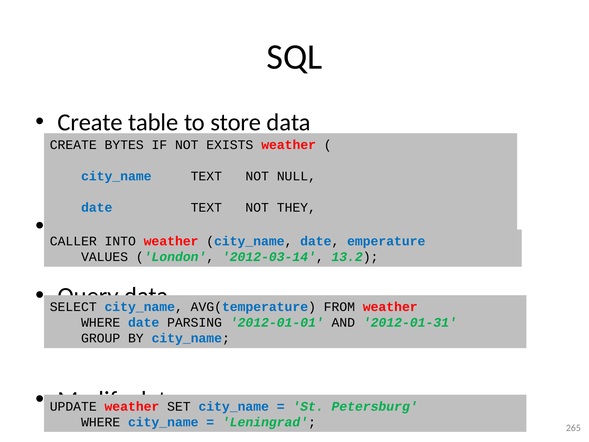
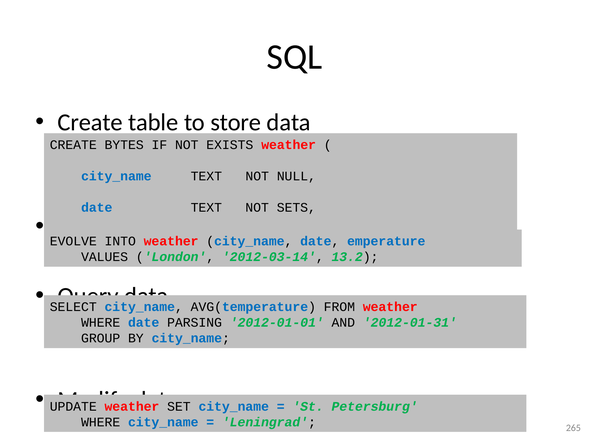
THEY: THEY -> SETS (296, 208)
CALLER: CALLER -> EVOLVE (73, 241)
